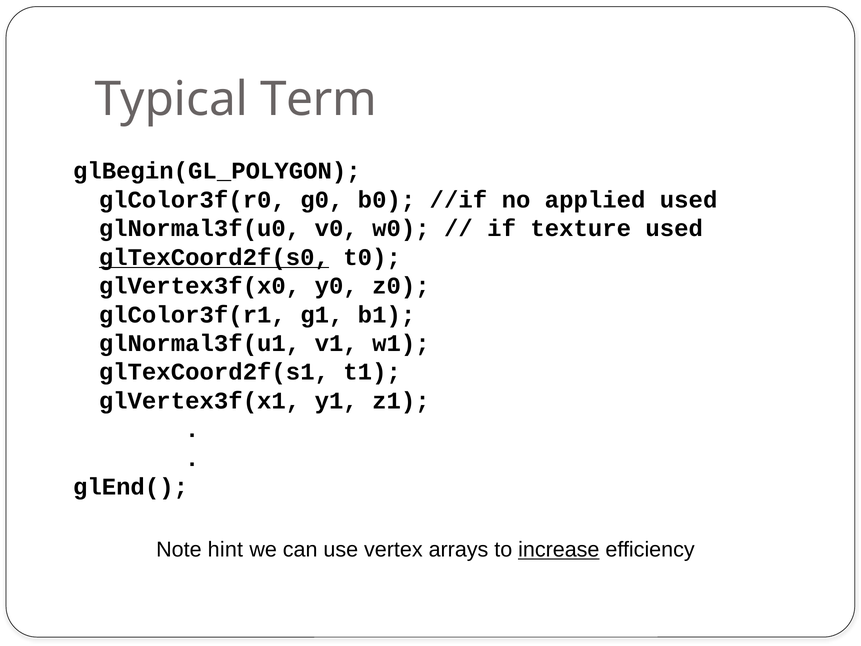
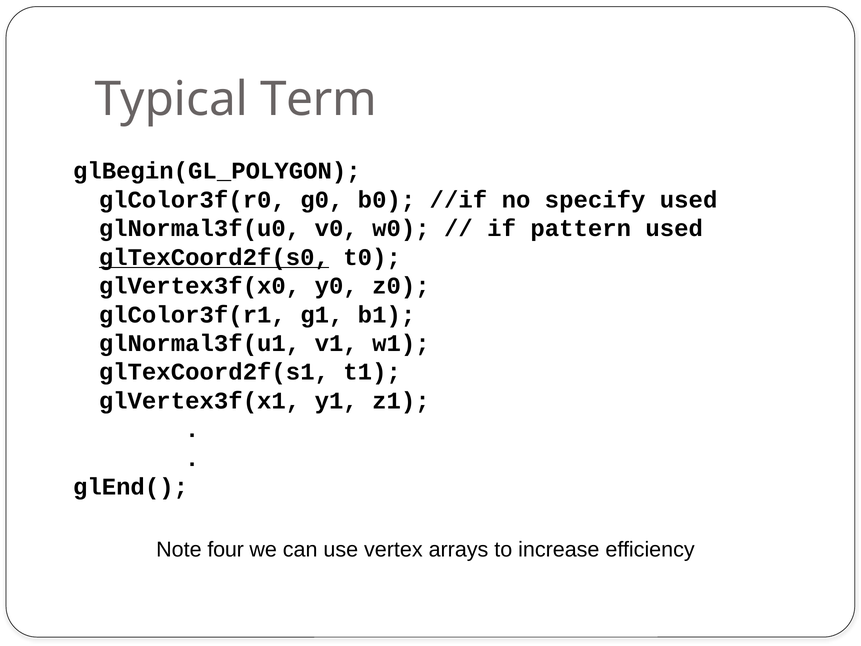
applied: applied -> specify (595, 200)
texture: texture -> pattern (581, 228)
hint: hint -> four (226, 550)
increase underline: present -> none (559, 550)
